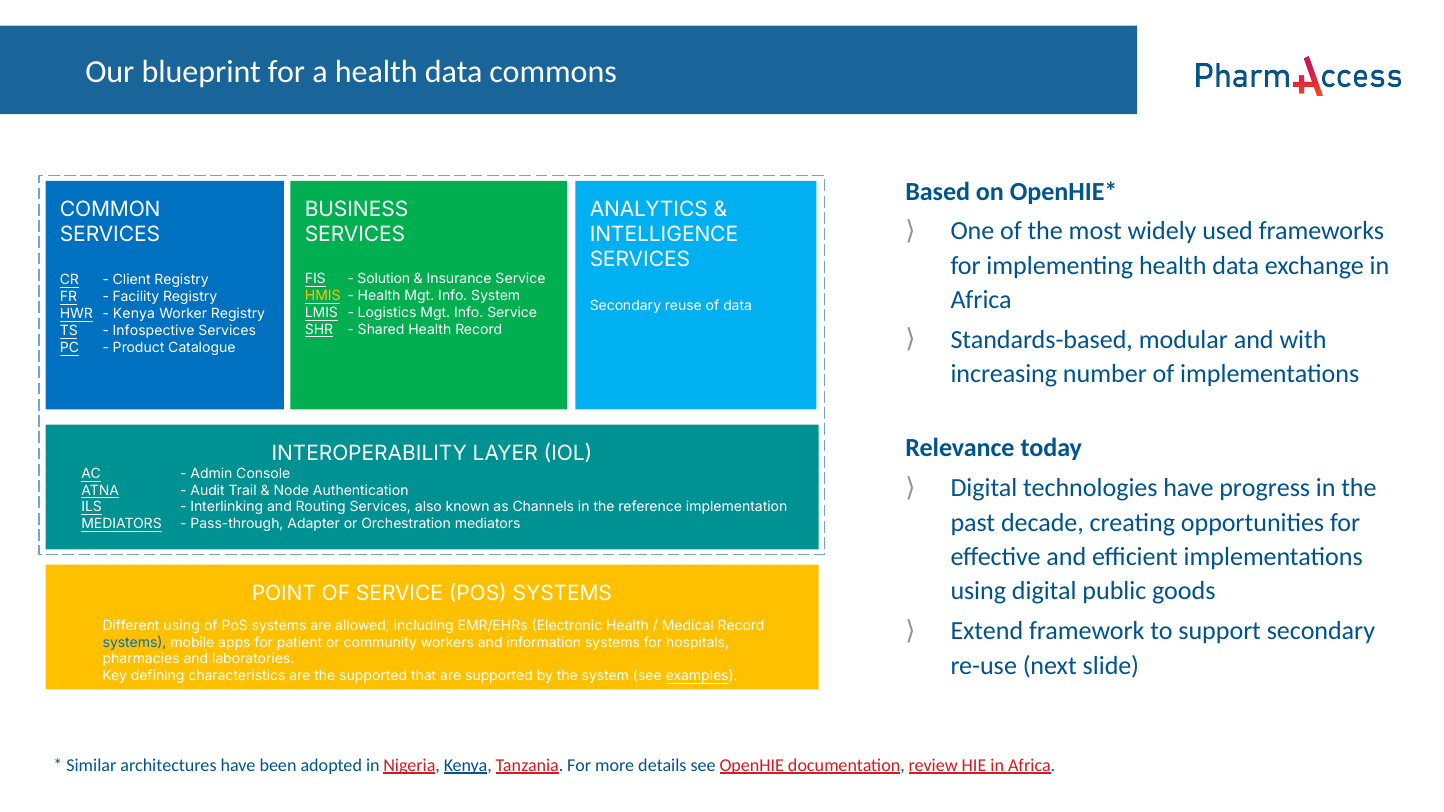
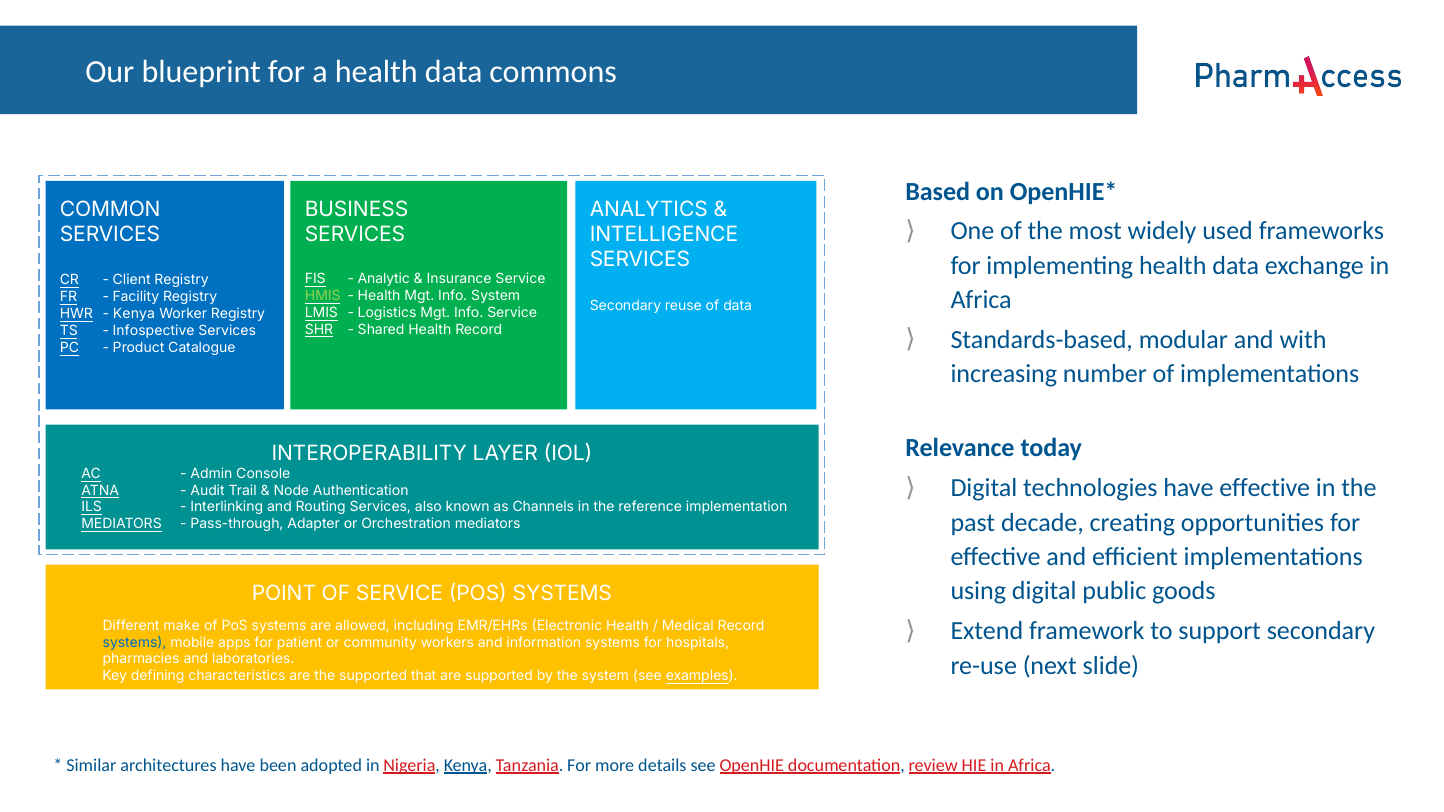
Solution: Solution -> Analytic (384, 279)
HMIS colour: yellow -> light green (323, 296)
have progress: progress -> effective (1265, 488)
Different using: using -> make (182, 626)
